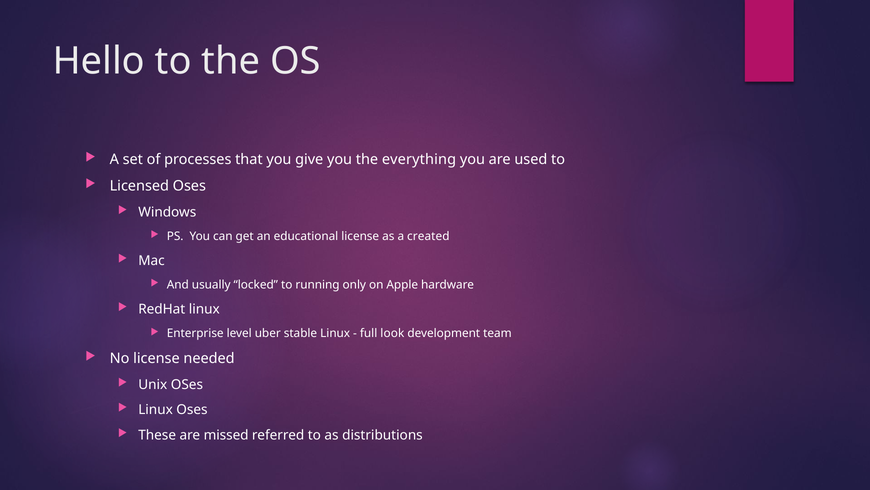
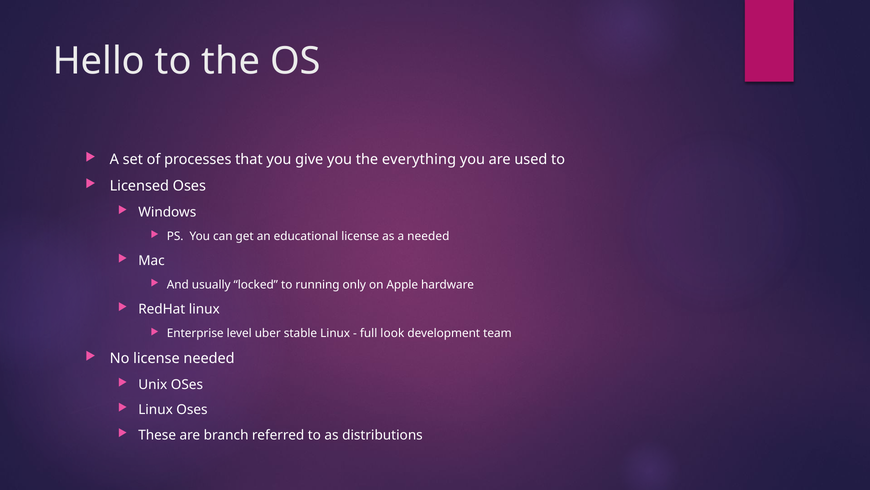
a created: created -> needed (428, 236)
missed: missed -> branch (226, 435)
